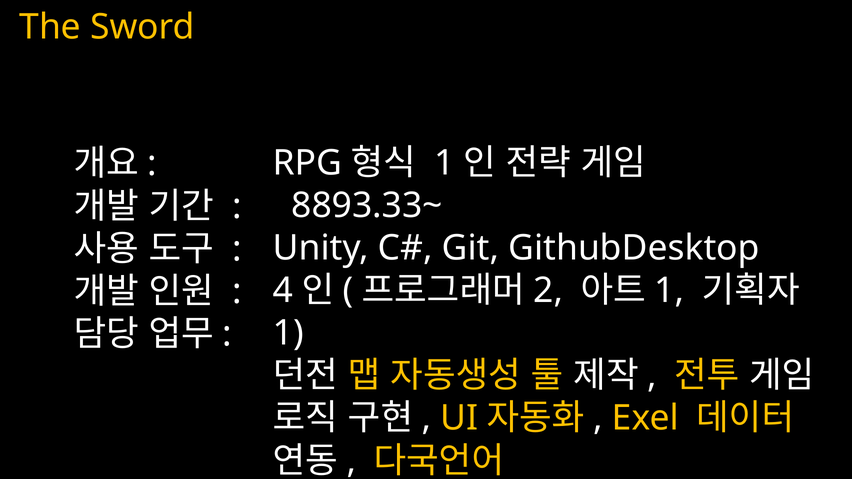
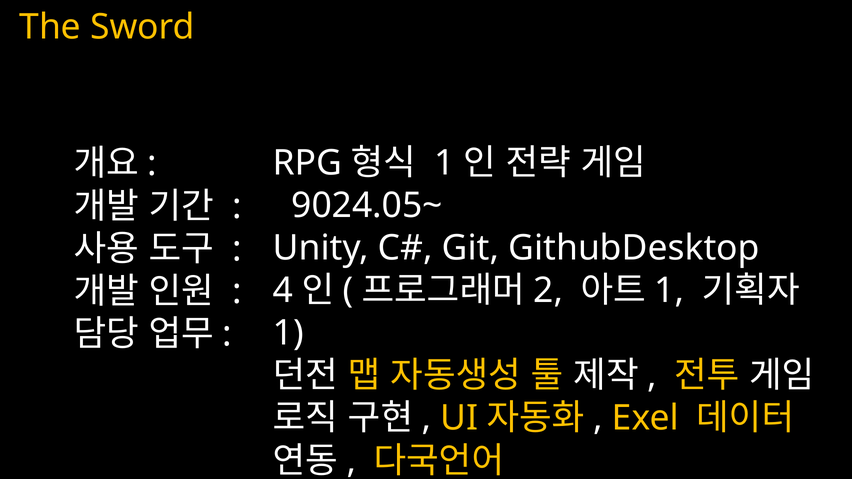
8893.33~: 8893.33~ -> 9024.05~ (367, 206)
